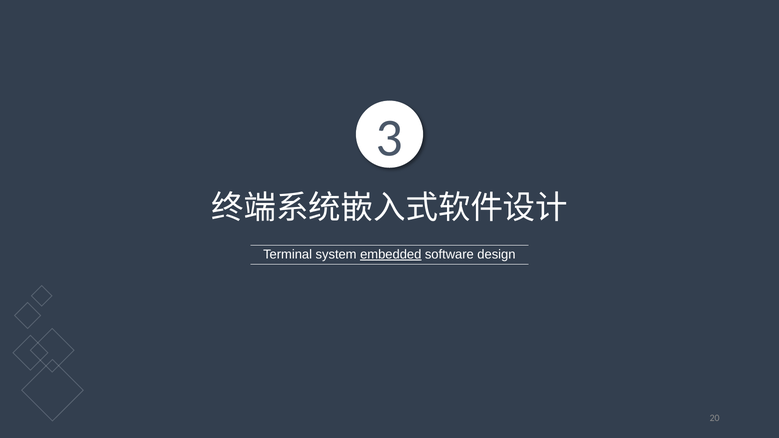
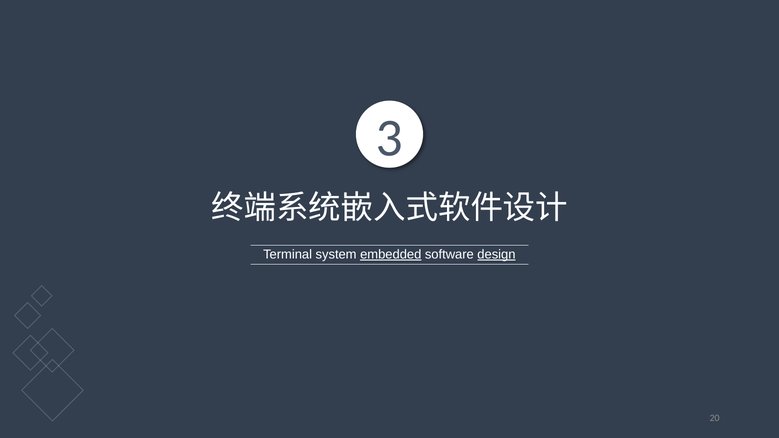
design underline: none -> present (496, 254)
